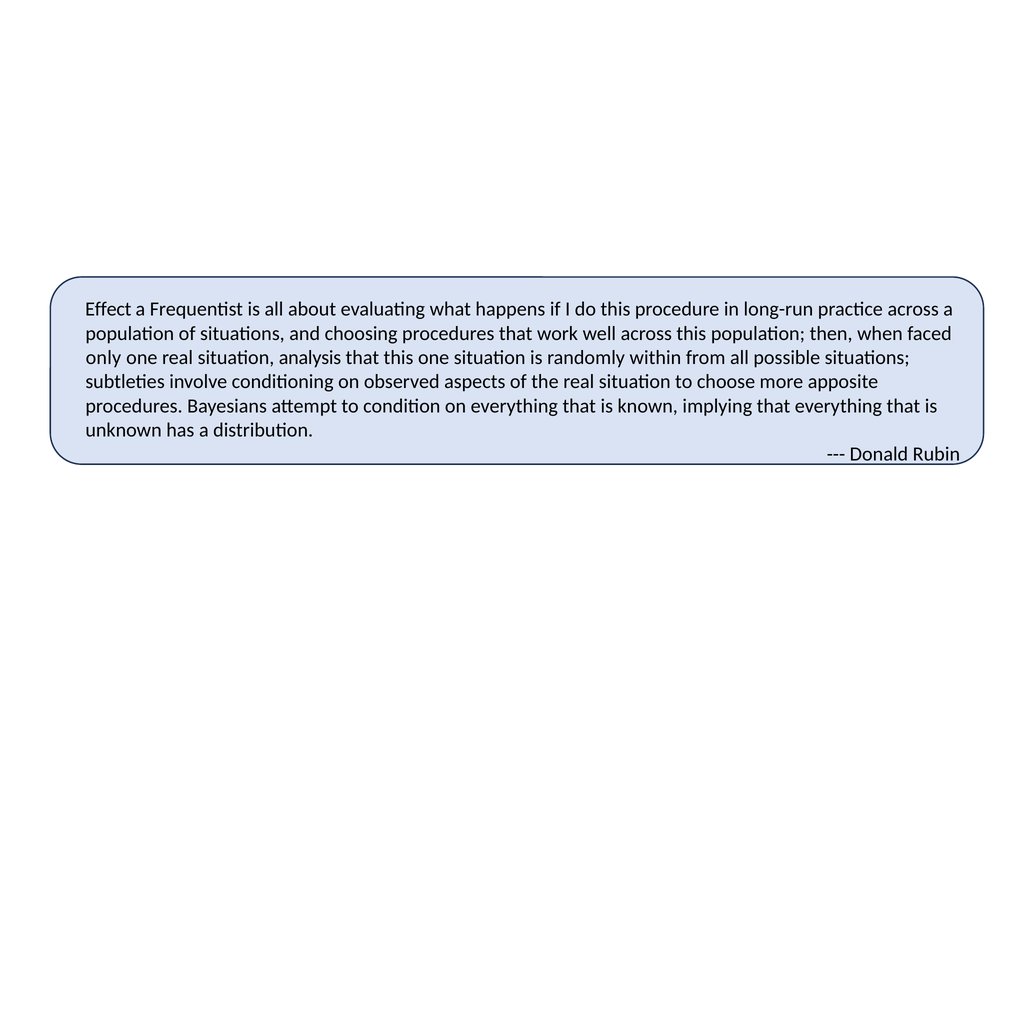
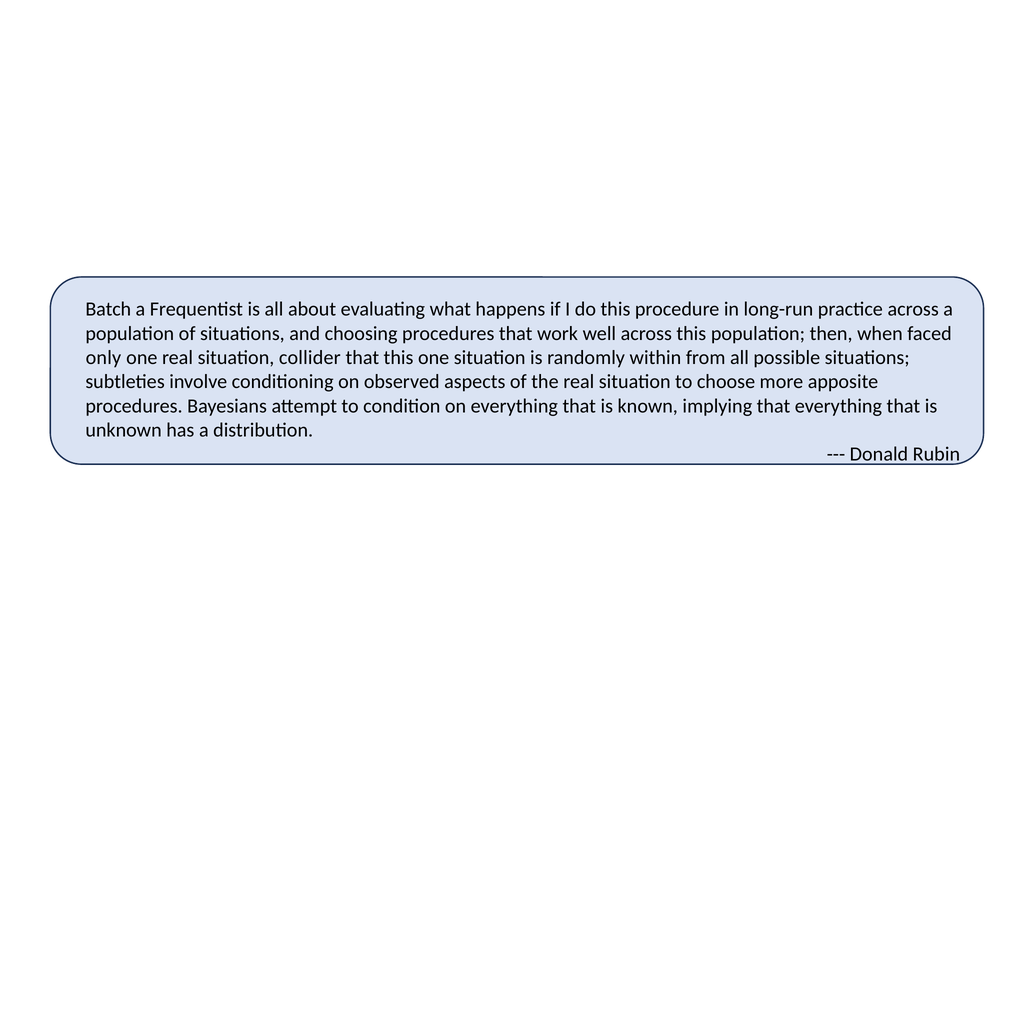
Effect: Effect -> Batch (108, 309)
analysis: analysis -> collider (310, 358)
